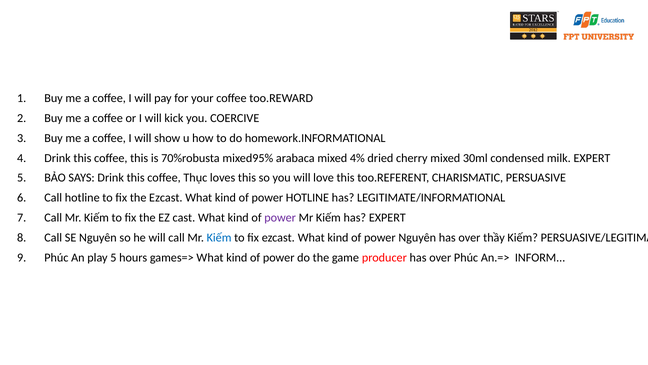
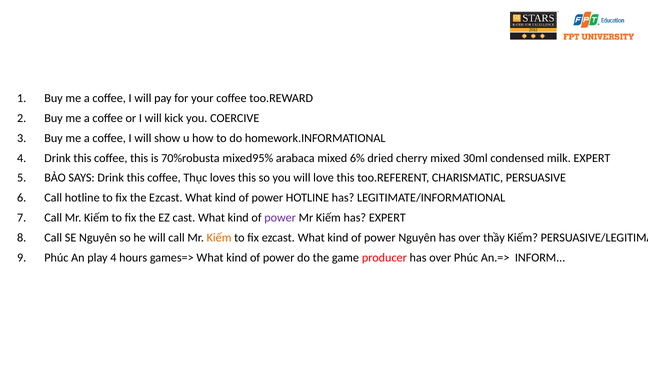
4%: 4% -> 6% (357, 158)
Kiếm colour: blue -> orange (219, 237)
play 5: 5 -> 4 (113, 257)
